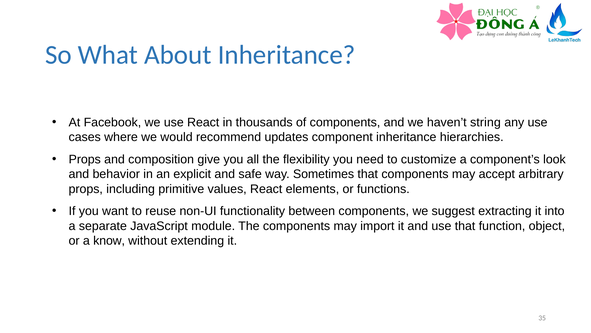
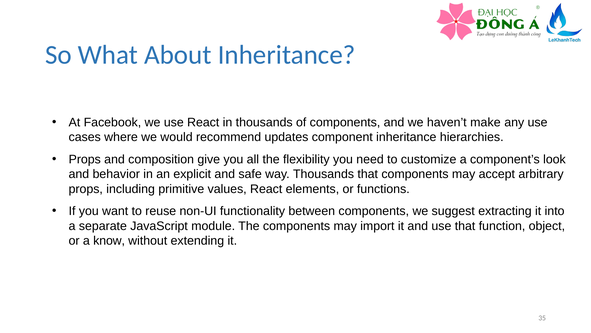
string: string -> make (485, 122)
way Sometimes: Sometimes -> Thousands (324, 174)
